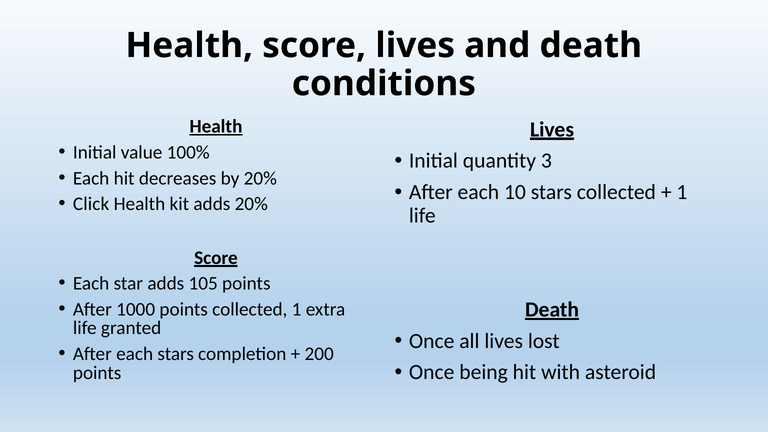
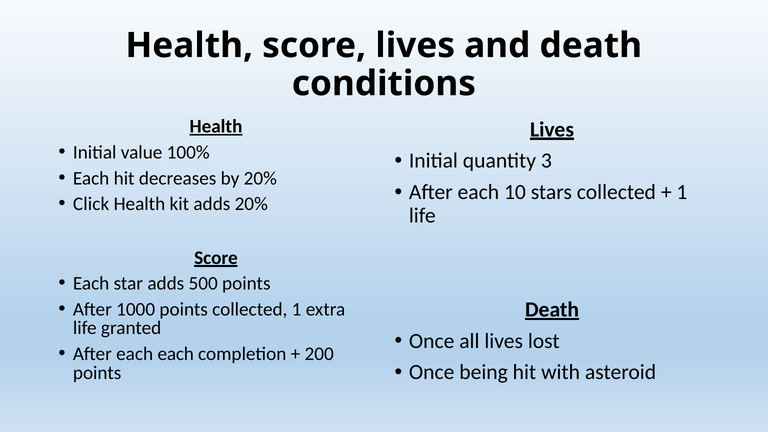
105: 105 -> 500 (203, 284)
each stars: stars -> each (176, 354)
